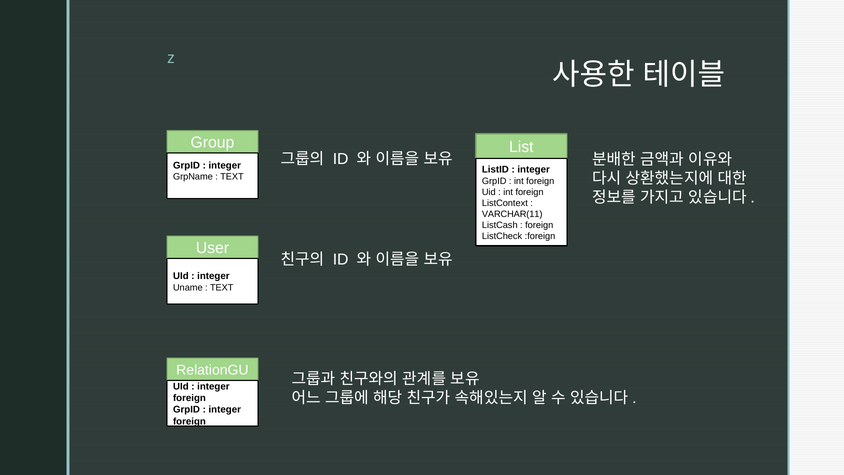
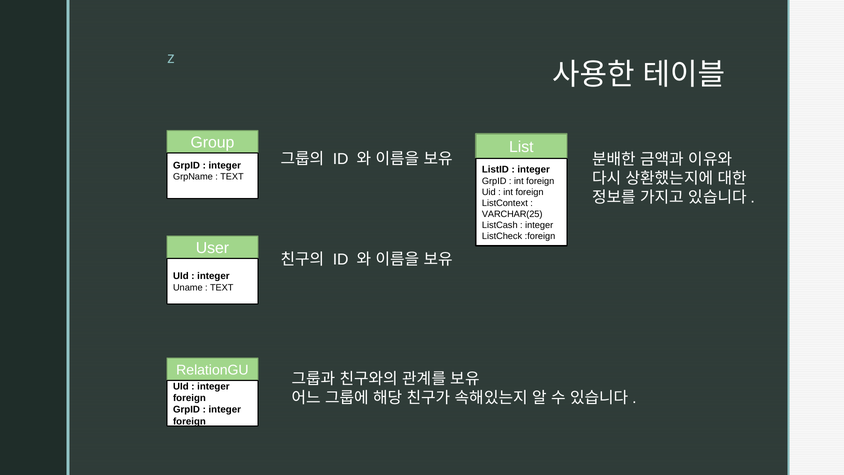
VARCHAR(11: VARCHAR(11 -> VARCHAR(25 (512, 214)
foreign: foreign -> integer (539, 225)
